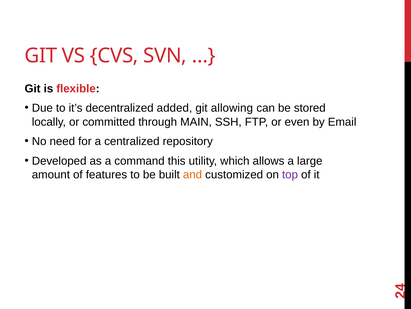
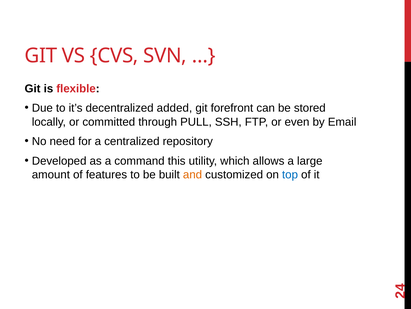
allowing: allowing -> forefront (232, 108)
MAIN: MAIN -> PULL (196, 122)
top colour: purple -> blue (290, 174)
